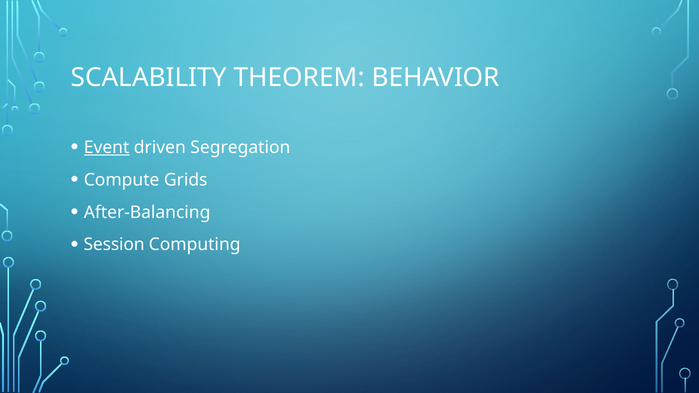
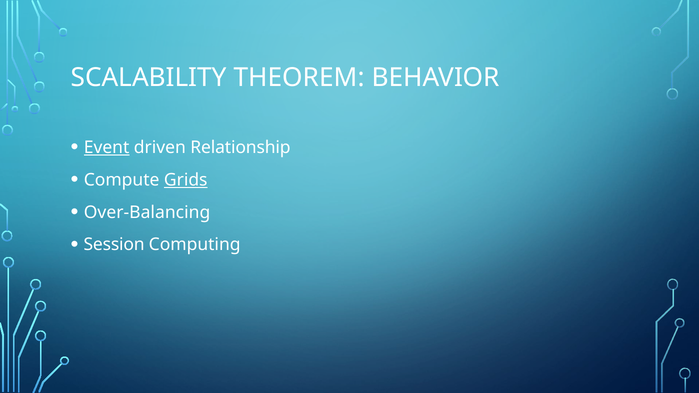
Segregation: Segregation -> Relationship (240, 148)
Grids underline: none -> present (186, 180)
After-Balancing: After-Balancing -> Over-Balancing (147, 212)
